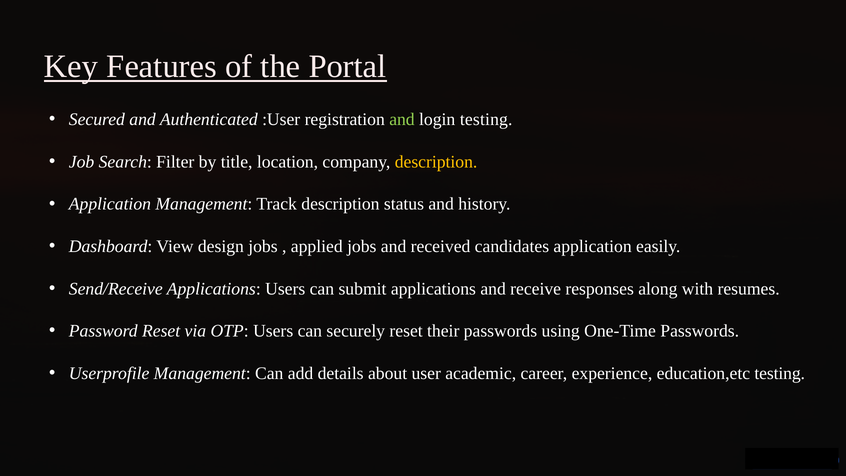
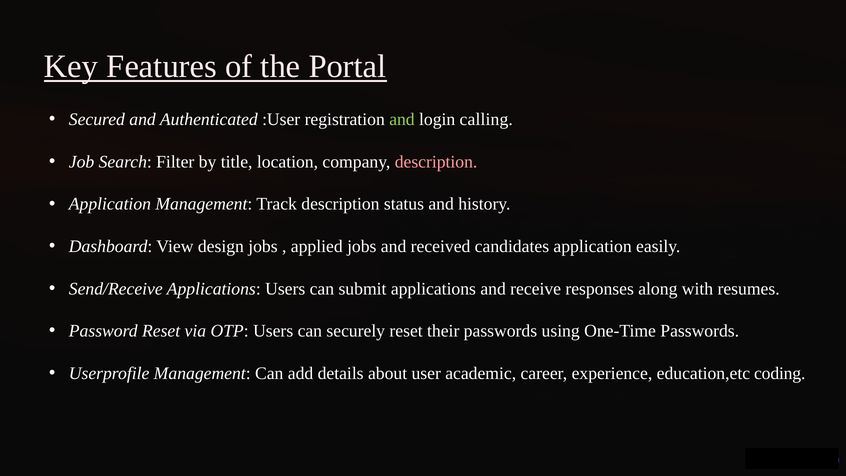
login testing: testing -> calling (486, 120)
description colour: yellow -> pink (436, 162)
education,etc testing: testing -> coding (780, 373)
